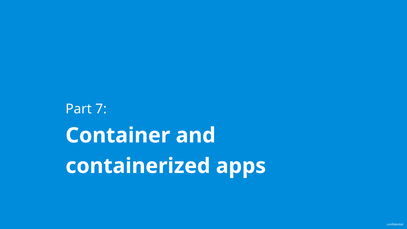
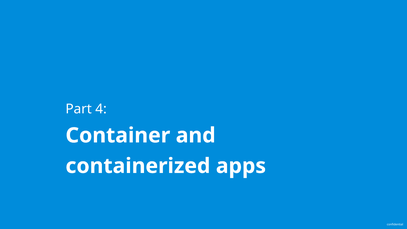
7: 7 -> 4 (101, 109)
